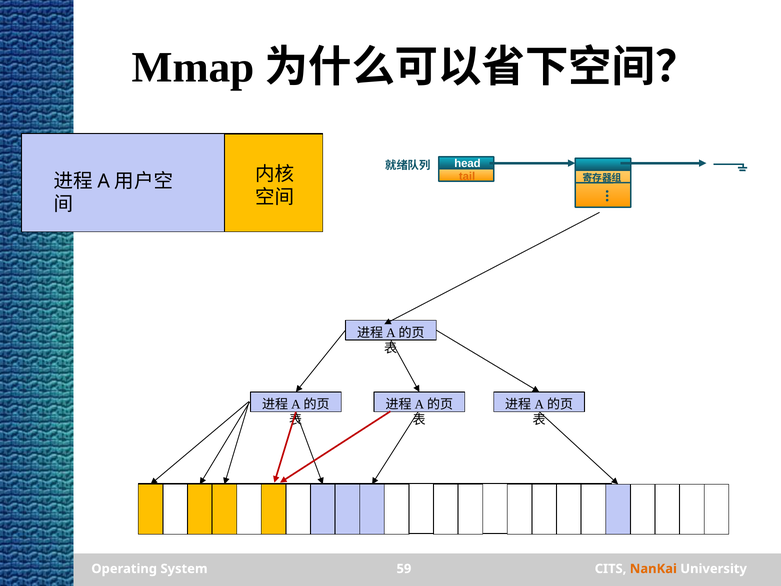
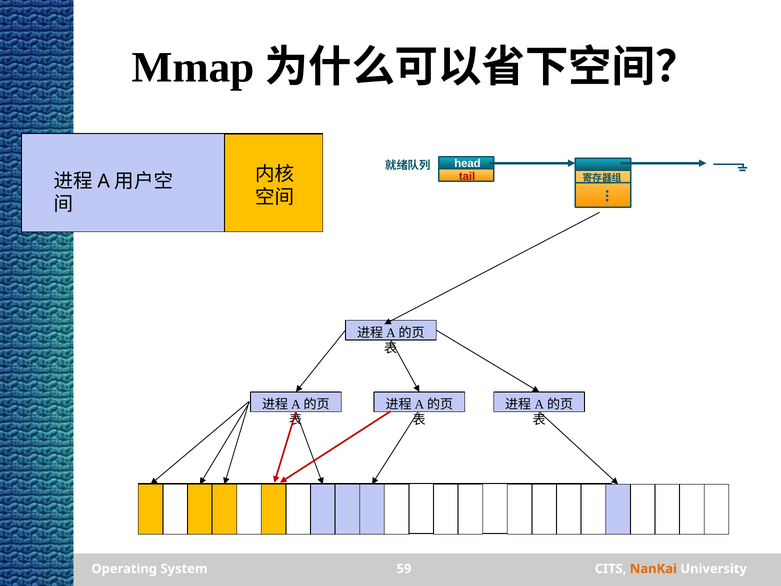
tail colour: orange -> red (467, 176)
